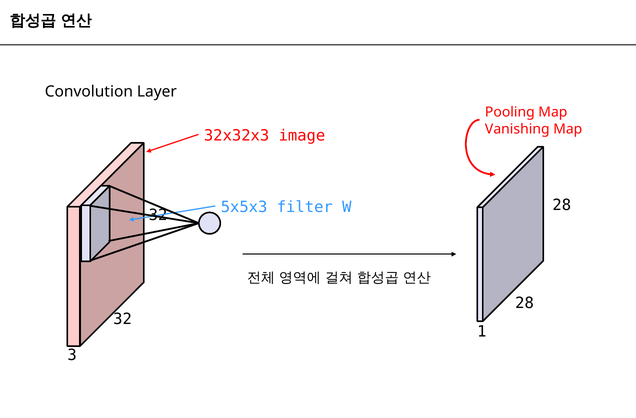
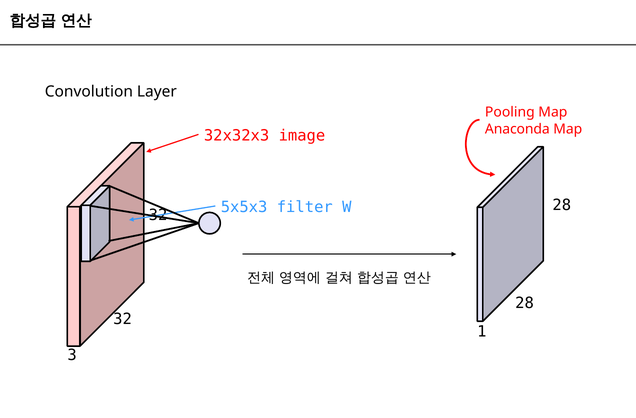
Vanishing: Vanishing -> Anaconda (517, 129)
